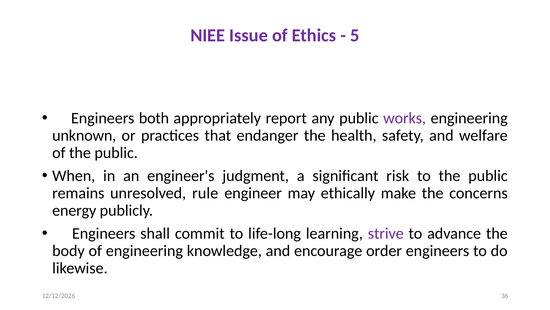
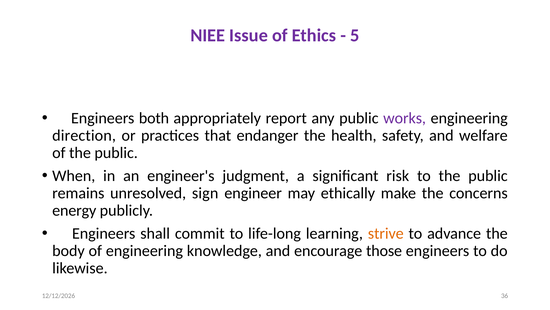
unknown: unknown -> direction (84, 135)
rule: rule -> sign (205, 193)
strive colour: purple -> orange (386, 233)
order: order -> those (384, 250)
